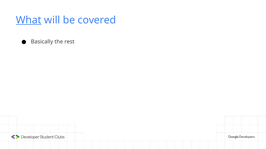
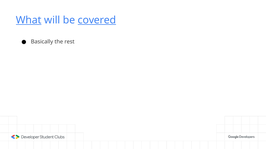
covered underline: none -> present (97, 20)
